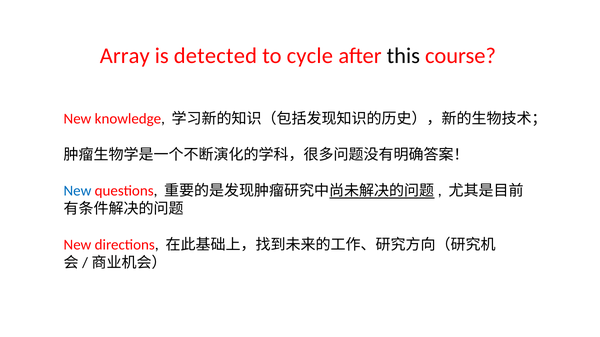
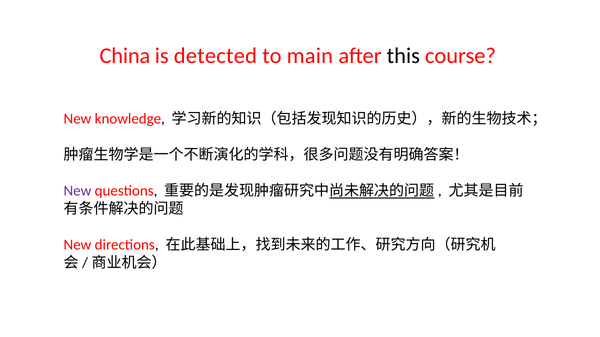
Array: Array -> China (125, 56)
cycle: cycle -> main (310, 56)
New colour: blue -> purple (77, 191)
